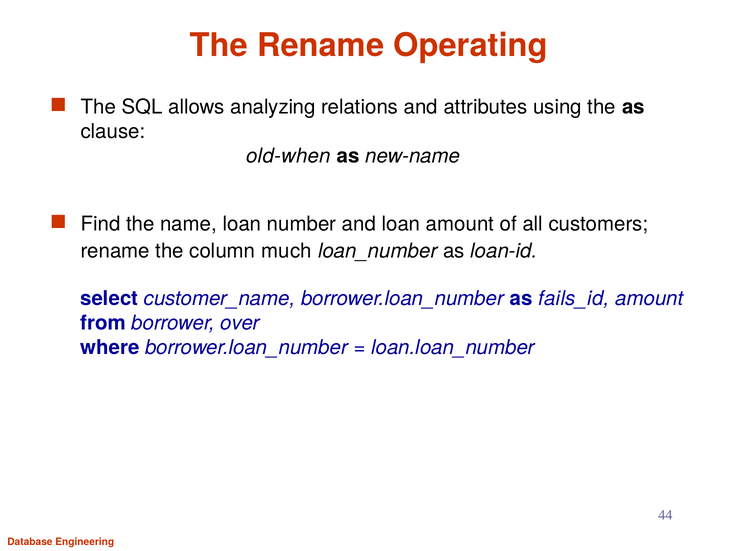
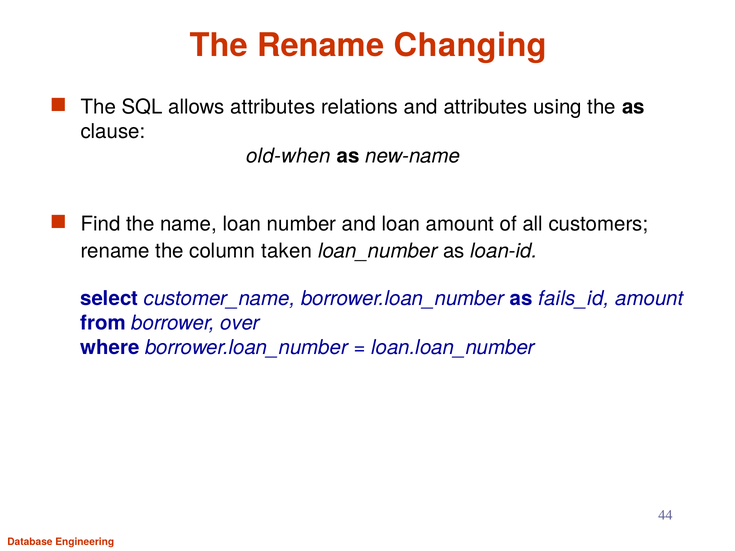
Operating: Operating -> Changing (470, 45)
allows analyzing: analyzing -> attributes (273, 107)
much: much -> taken (287, 251)
